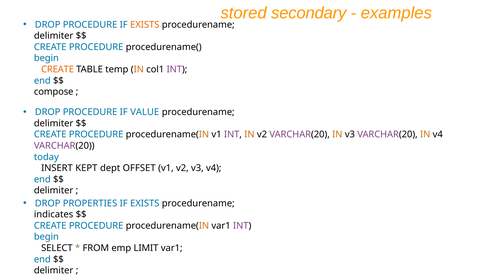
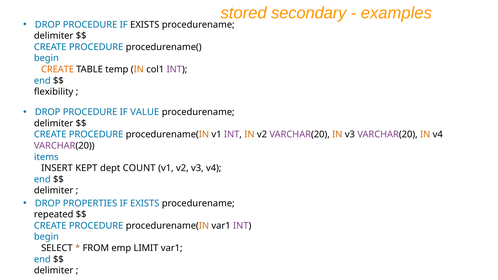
EXISTS colour: orange -> black (145, 25)
compose: compose -> flexibility (54, 92)
today: today -> items (46, 157)
OFFSET: OFFSET -> COUNT (139, 168)
indicates: indicates -> repeated (54, 215)
